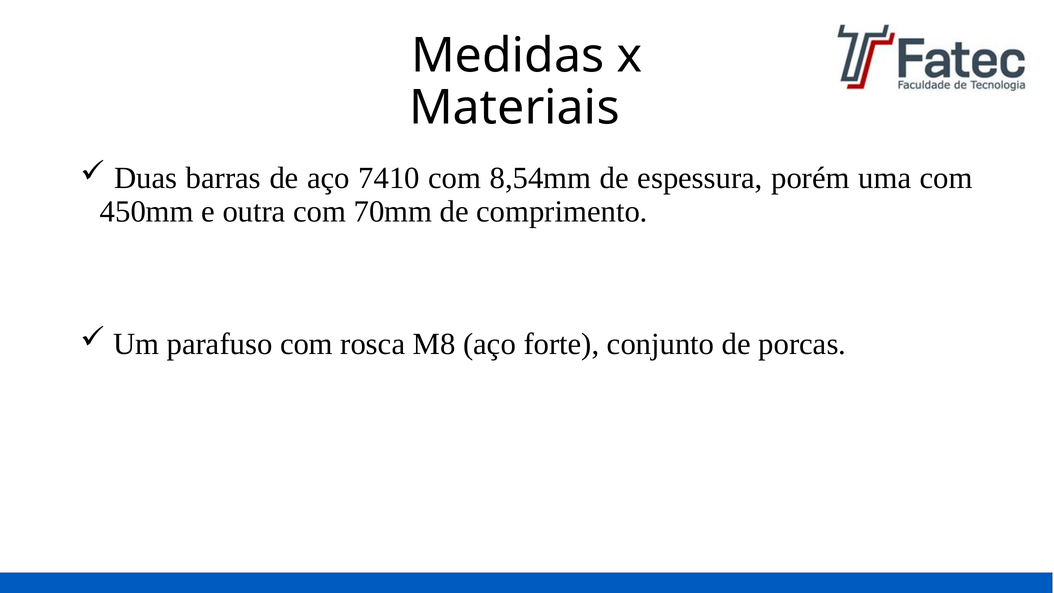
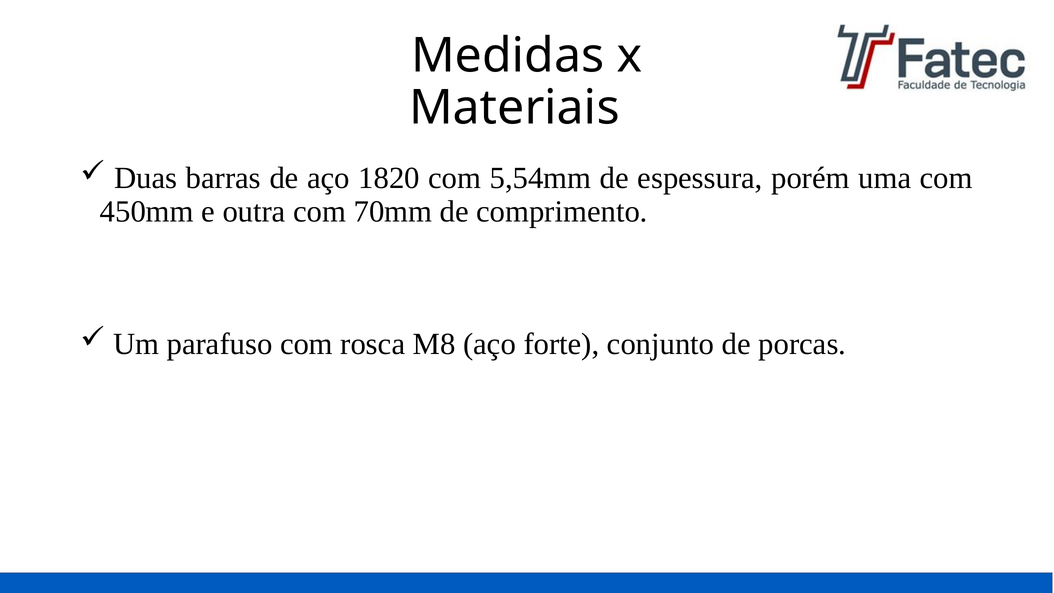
7410: 7410 -> 1820 (389, 178)
8,54mm: 8,54mm -> 5,54mm (540, 178)
